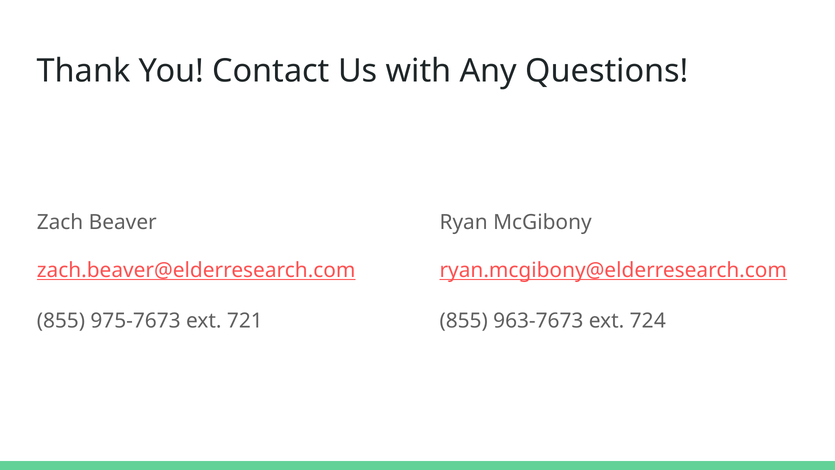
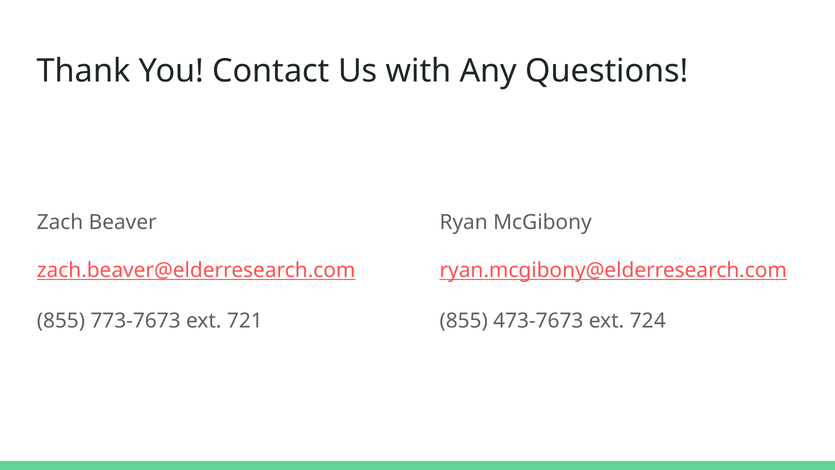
975-7673: 975-7673 -> 773-7673 (136, 321)
963-7673: 963-7673 -> 473-7673 (538, 321)
